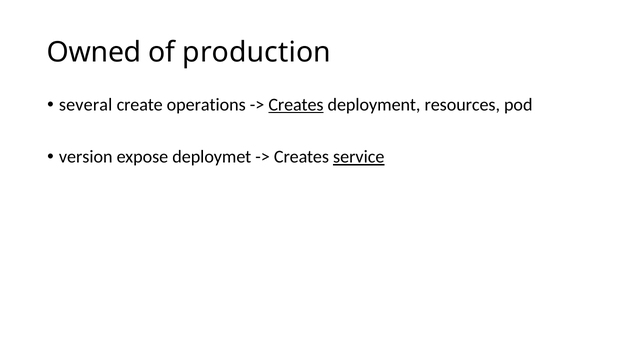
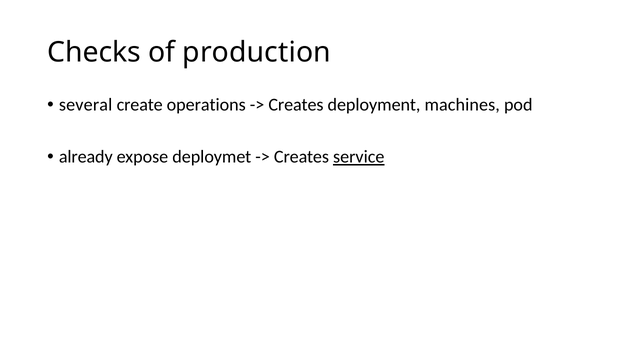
Owned: Owned -> Checks (94, 52)
Creates underline: present -> none (296, 105)
resources: resources -> machines (462, 105)
version: version -> already (86, 157)
